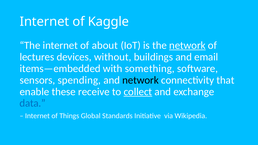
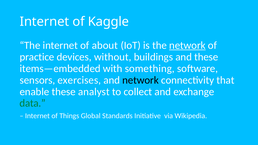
lectures: lectures -> practice (37, 57)
and email: email -> these (206, 57)
spending: spending -> exercises (79, 80)
receive: receive -> analyst (94, 92)
collect underline: present -> none (138, 92)
data colour: blue -> green (33, 103)
